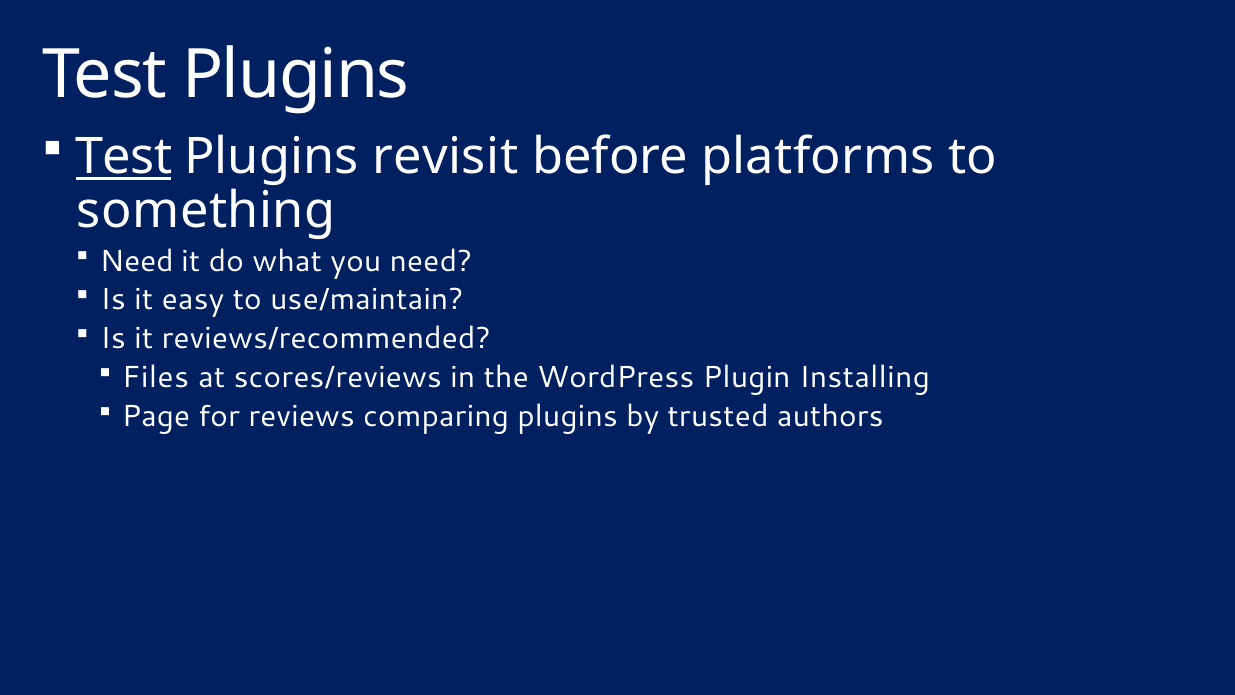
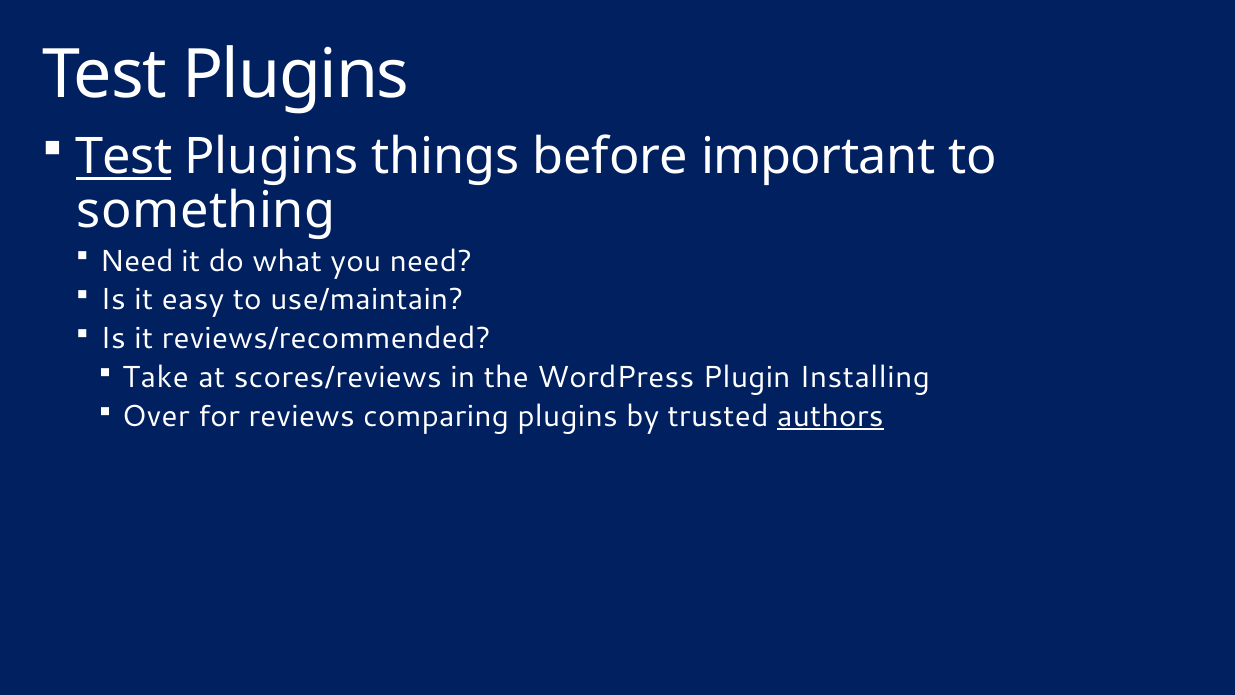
revisit: revisit -> things (445, 157)
platforms: platforms -> important (818, 157)
Files: Files -> Take (156, 377)
Page: Page -> Over (156, 416)
authors underline: none -> present (830, 416)
